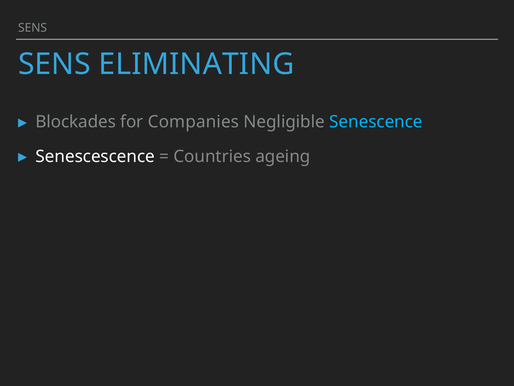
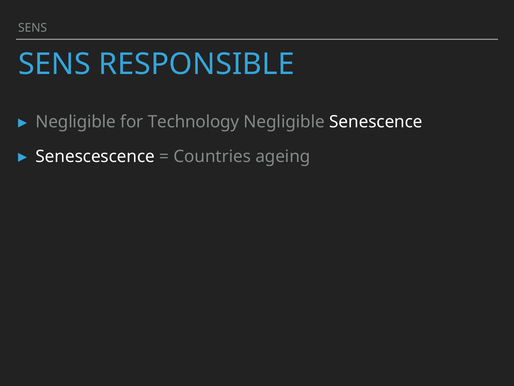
ELIMINATING: ELIMINATING -> RESPONSIBLE (197, 64)
Blockades: Blockades -> Negligible (76, 122)
Companies: Companies -> Technology (194, 122)
Senescence colour: light blue -> white (376, 122)
